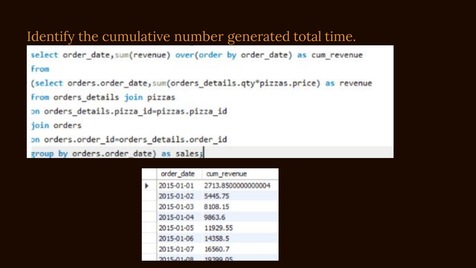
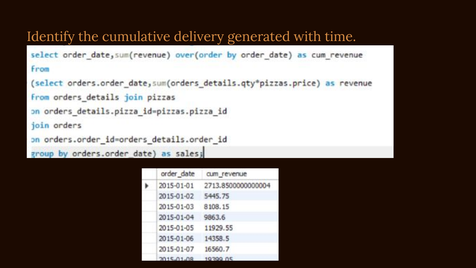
number: number -> delivery (199, 37)
total: total -> with (307, 37)
